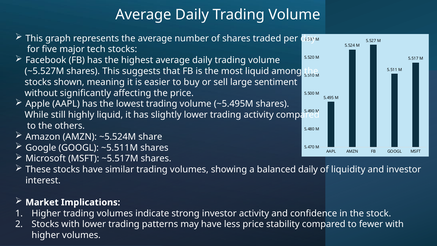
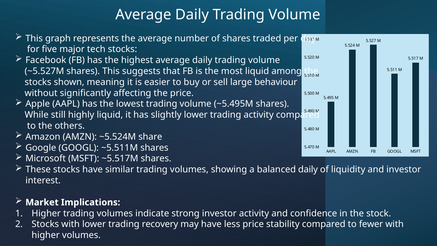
sentiment: sentiment -> behaviour (276, 82)
patterns: patterns -> recovery (160, 224)
